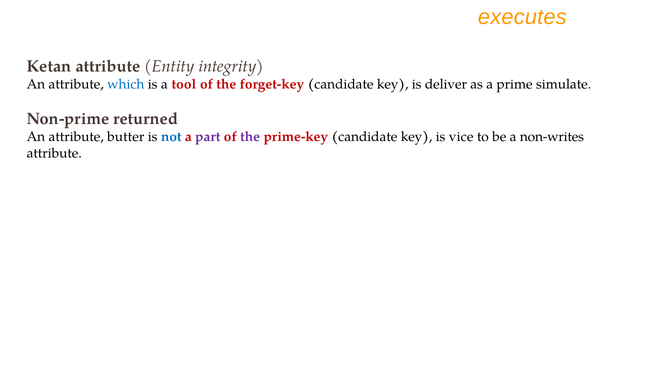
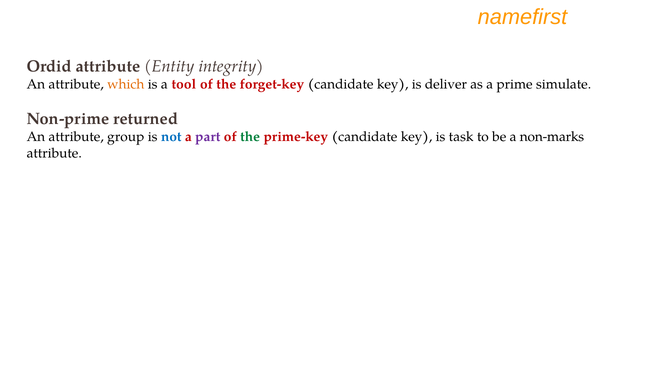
executes: executes -> namefirst (522, 17)
Ketan: Ketan -> Ordid (49, 66)
which colour: blue -> orange (126, 84)
butter: butter -> group (126, 137)
the colour: purple -> green (250, 137)
vice: vice -> task (461, 137)
non-writes: non-writes -> non-marks (552, 137)
